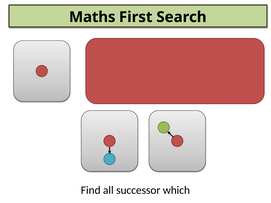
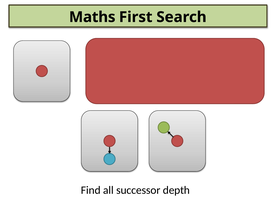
which: which -> depth (176, 190)
